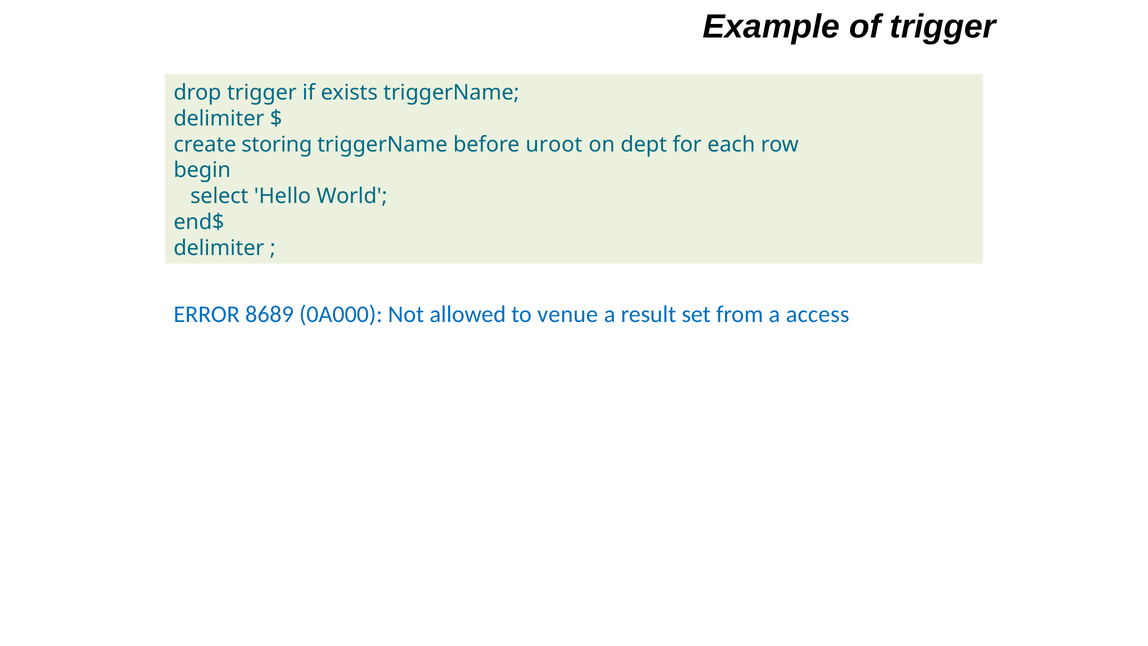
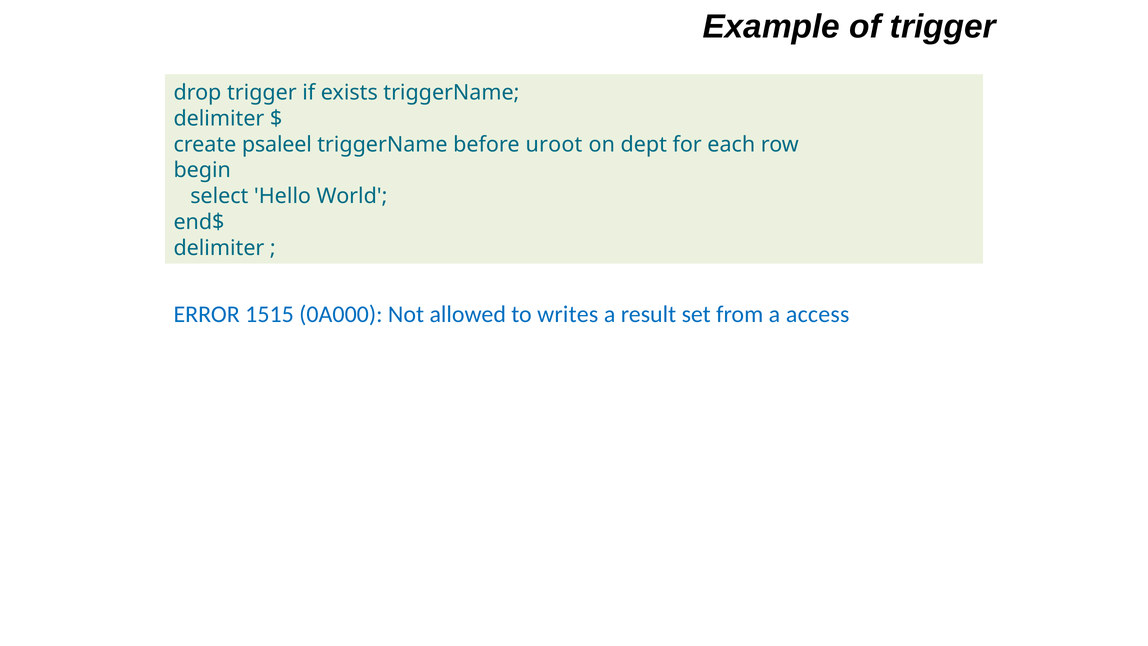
storing: storing -> psaleel (277, 145)
8689: 8689 -> 1515 (269, 314)
venue: venue -> writes (568, 314)
